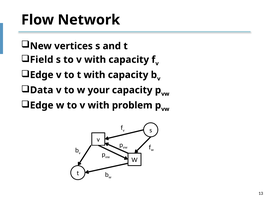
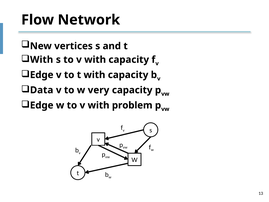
Field: Field -> With (42, 60)
your: your -> very (99, 90)
